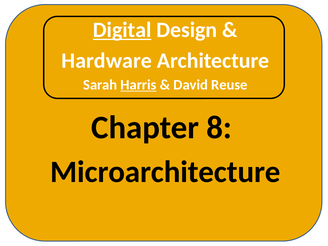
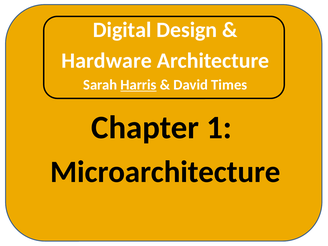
Digital underline: present -> none (122, 30)
Reuse: Reuse -> Times (229, 85)
8: 8 -> 1 (219, 127)
